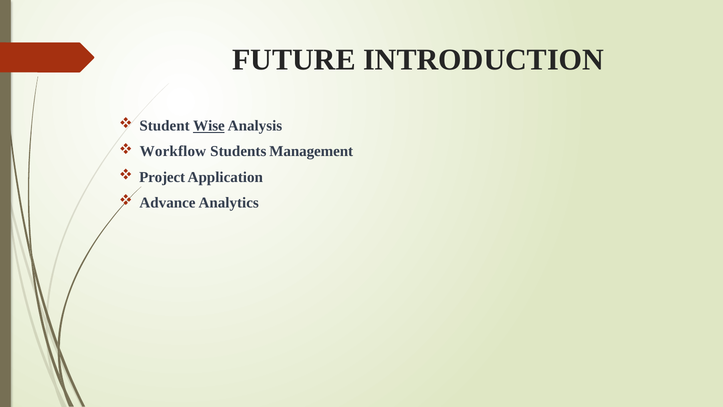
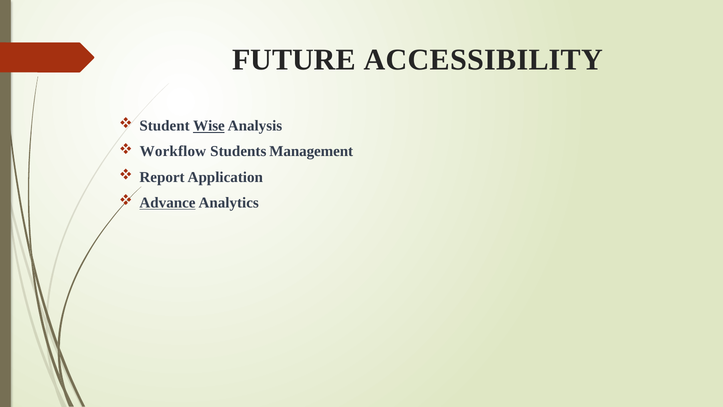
INTRODUCTION: INTRODUCTION -> ACCESSIBILITY (483, 60)
Project: Project -> Report (162, 177)
Advance underline: none -> present (168, 203)
